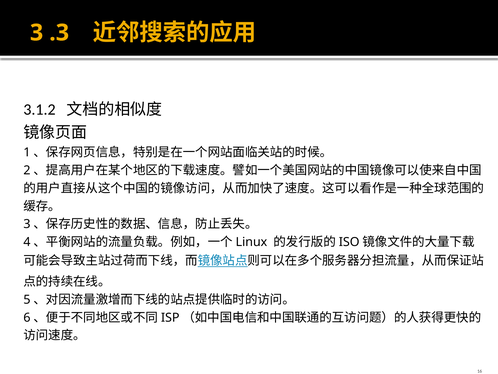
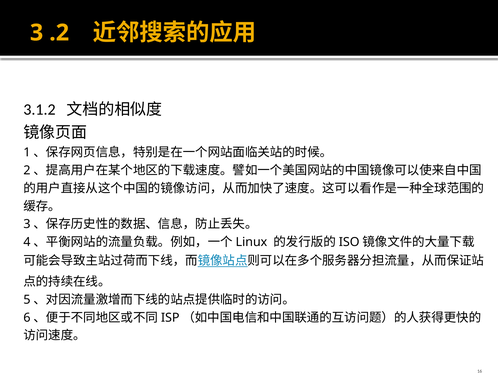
.3: .3 -> .2 (59, 33)
